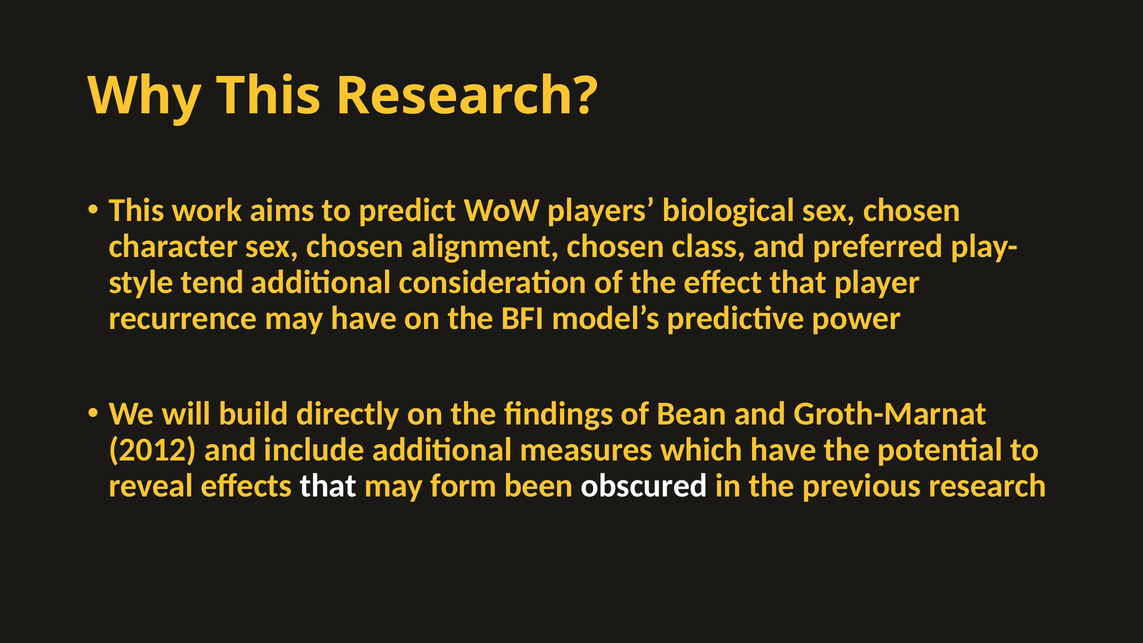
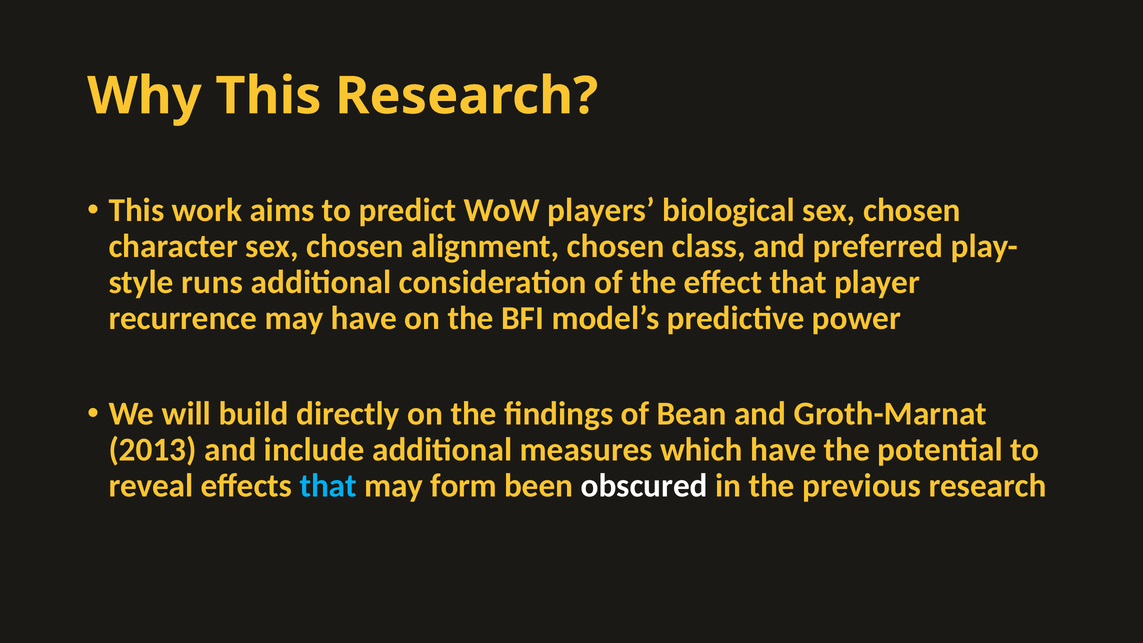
tend: tend -> runs (212, 282)
2012: 2012 -> 2013 (153, 450)
that colour: white -> light blue (328, 486)
